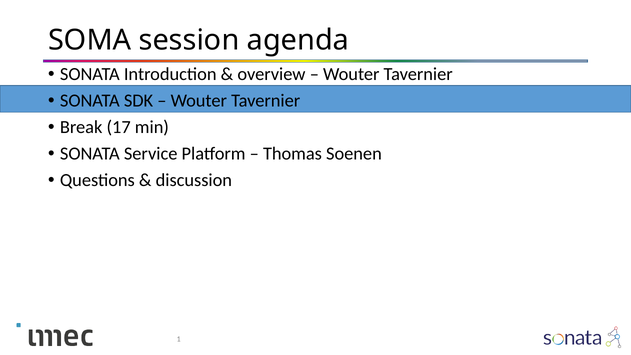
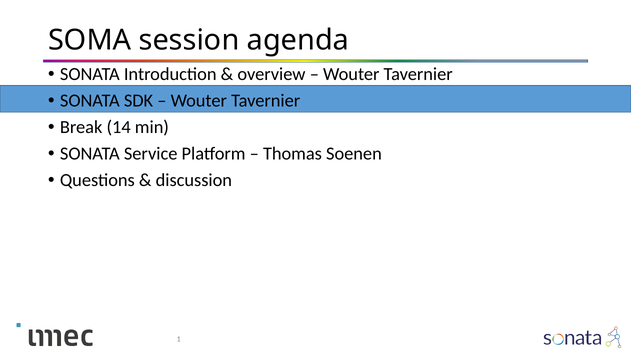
17: 17 -> 14 (119, 127)
